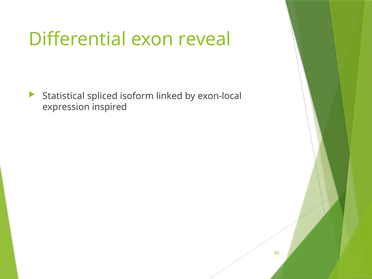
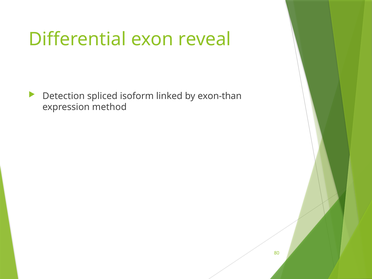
Statistical: Statistical -> Detection (64, 96)
exon-local: exon-local -> exon-than (220, 96)
inspired: inspired -> method (109, 107)
